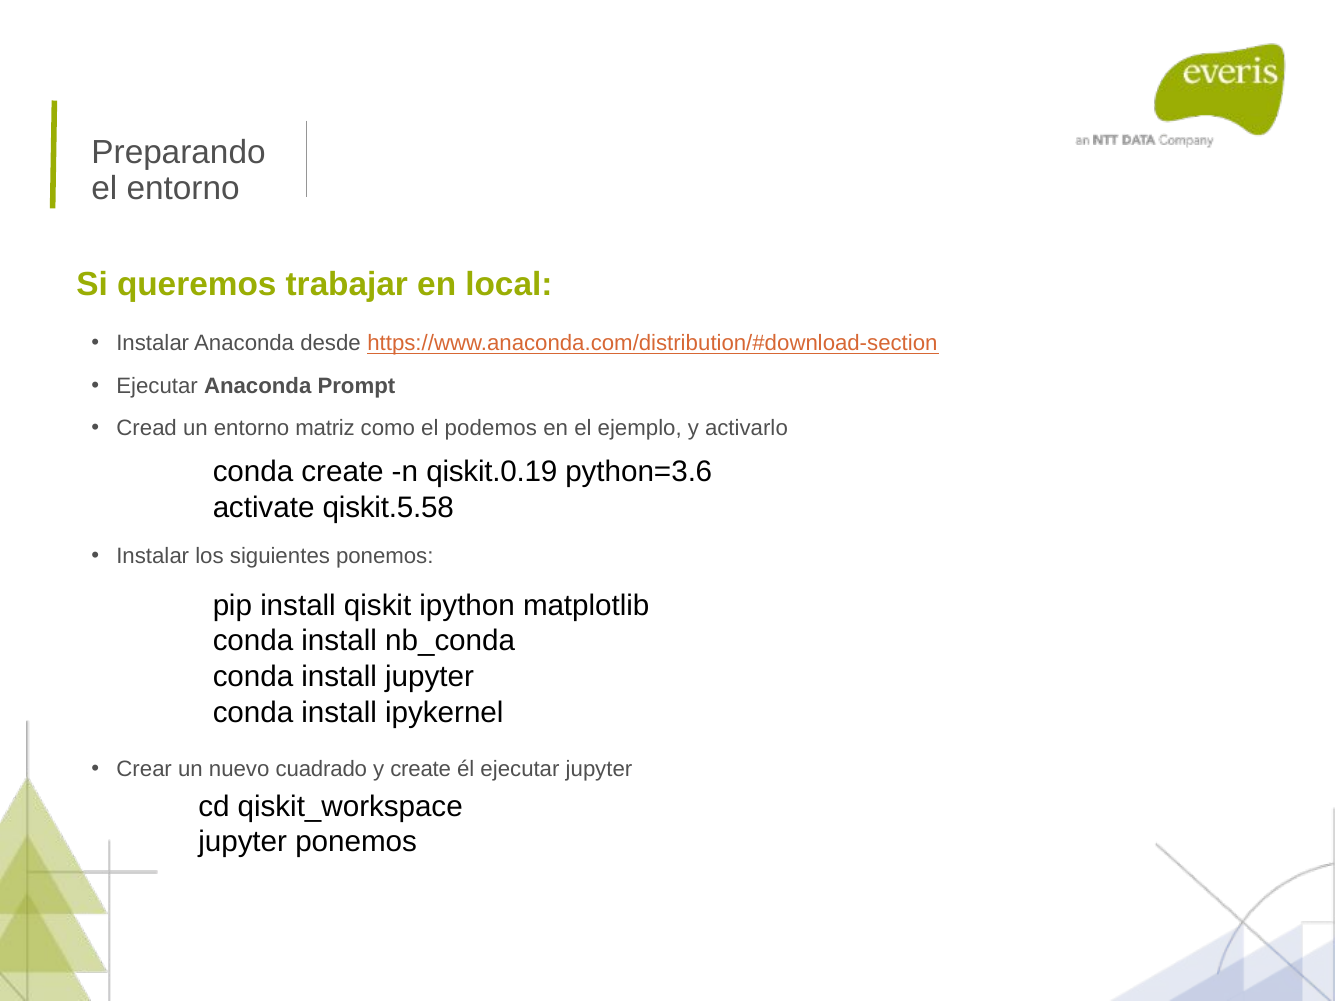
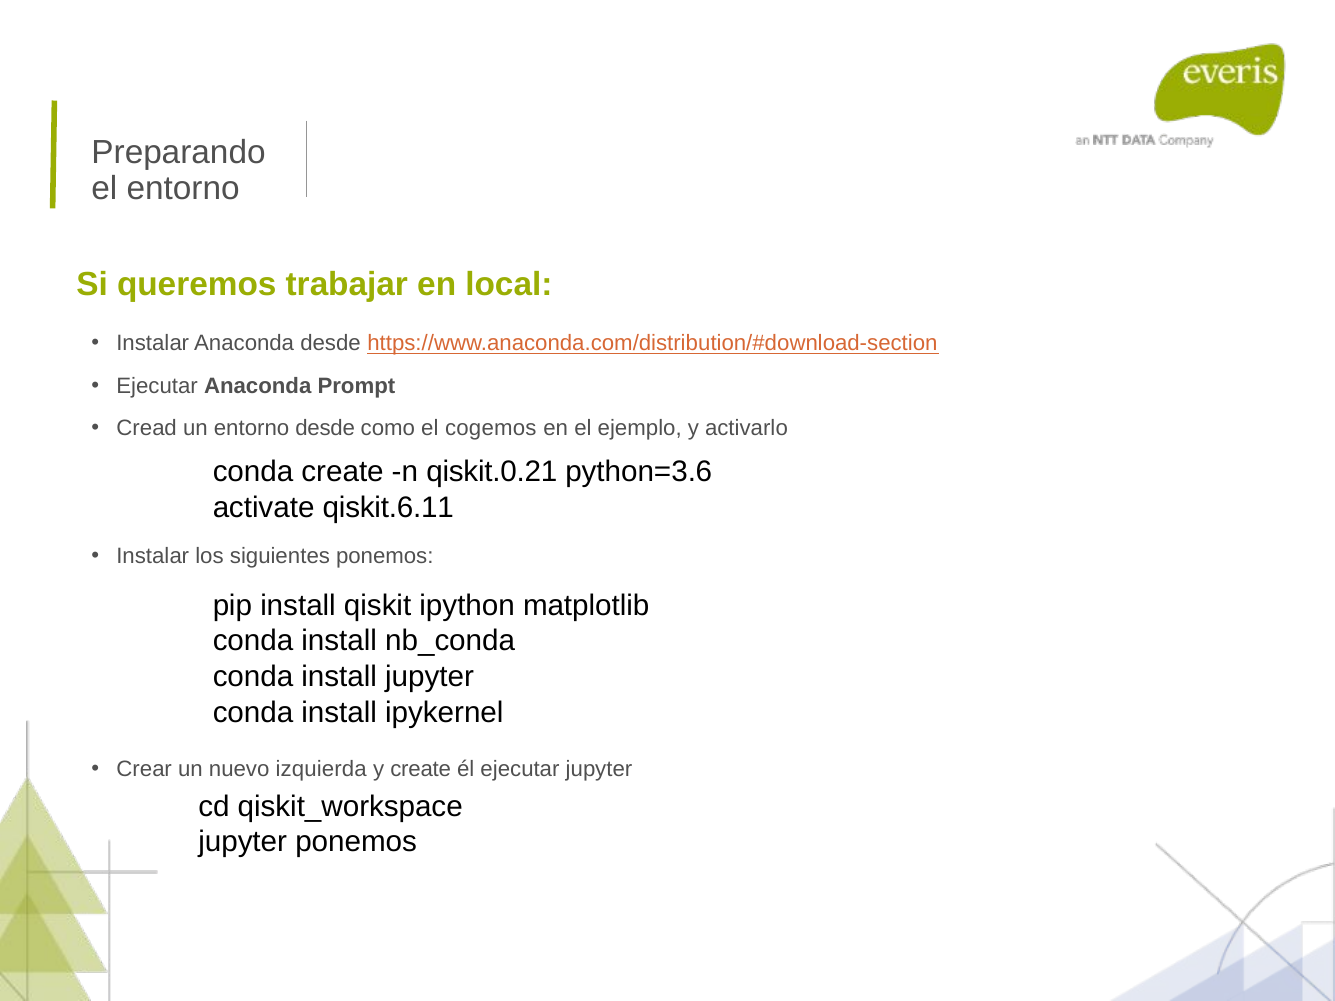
entorno matriz: matriz -> desde (325, 429)
podemos: podemos -> cogemos (491, 429)
qiskit.0.19: qiskit.0.19 -> qiskit.0.21 (492, 472)
qiskit.5.58: qiskit.5.58 -> qiskit.6.11 (388, 508)
cuadrado: cuadrado -> izquierda (321, 769)
